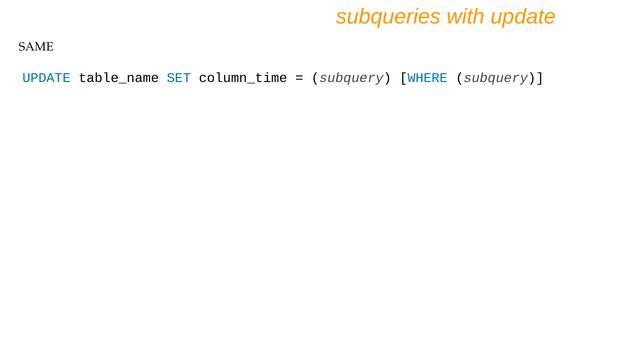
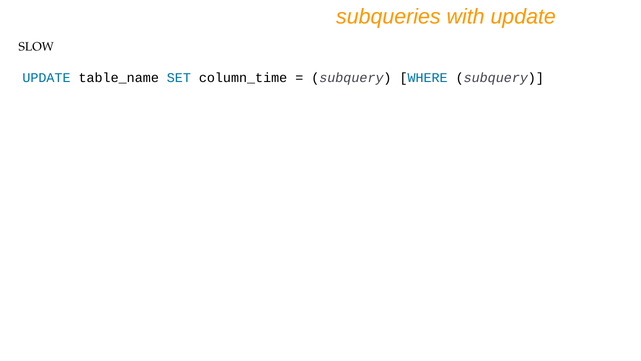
SAME: SAME -> SLOW (36, 47)
